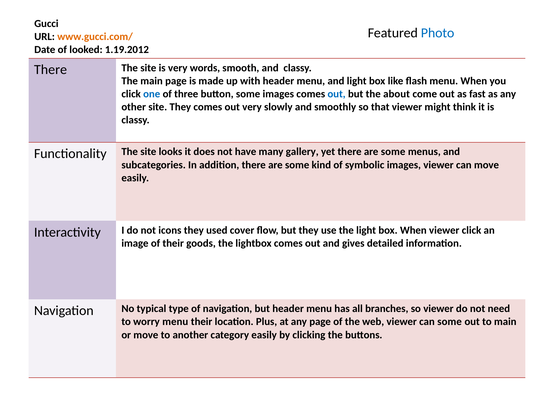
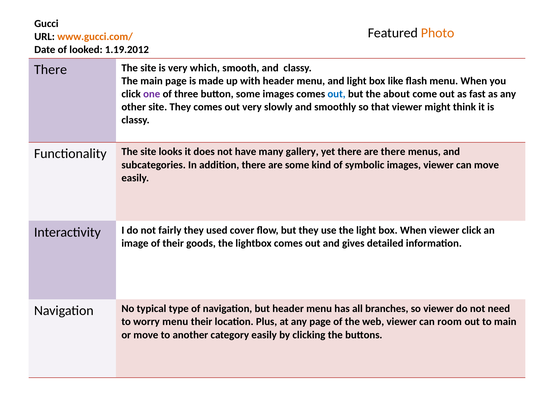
Photo colour: blue -> orange (438, 33)
words: words -> which (205, 68)
one colour: blue -> purple (152, 94)
yet there are some: some -> there (393, 152)
icons: icons -> fairly (170, 230)
can some: some -> room (450, 322)
